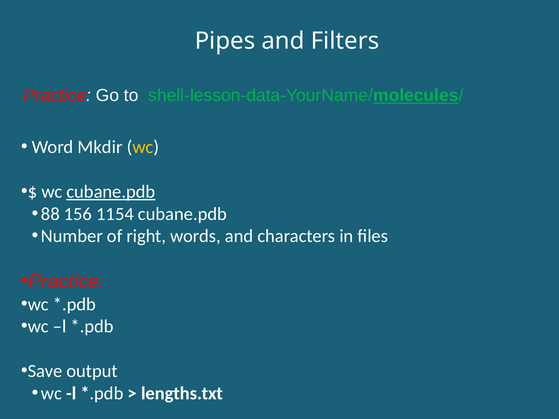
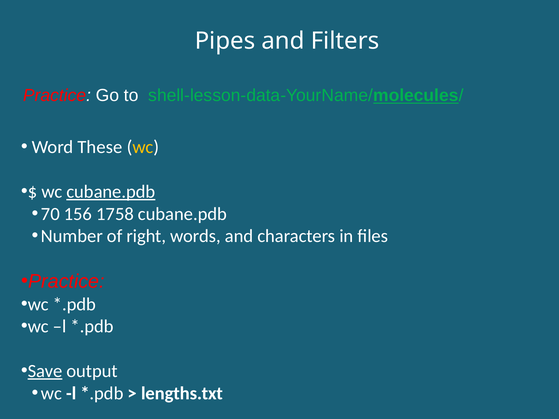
Mkdir: Mkdir -> These (100, 147)
88: 88 -> 70 (50, 214)
1154: 1154 -> 1758 (115, 214)
Save underline: none -> present (45, 371)
